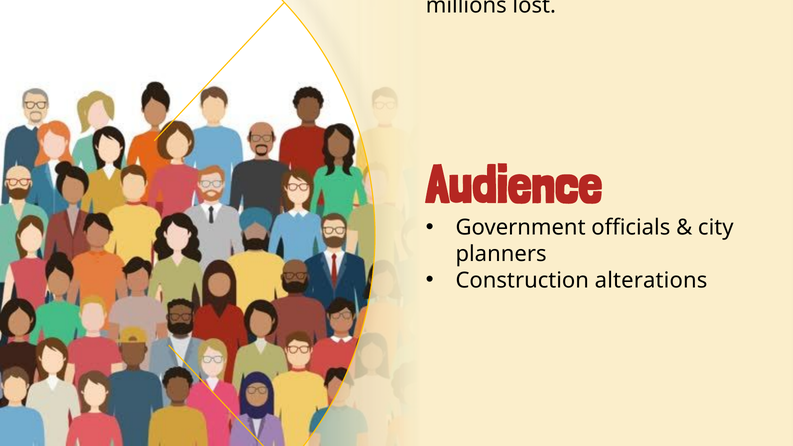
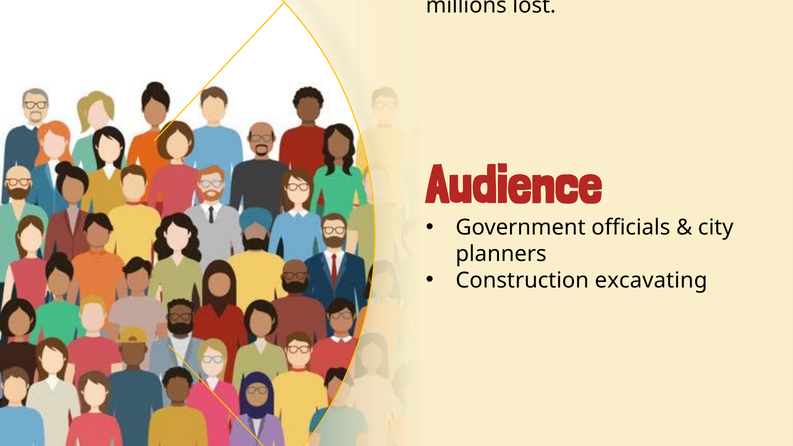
alterations: alterations -> excavating (651, 280)
